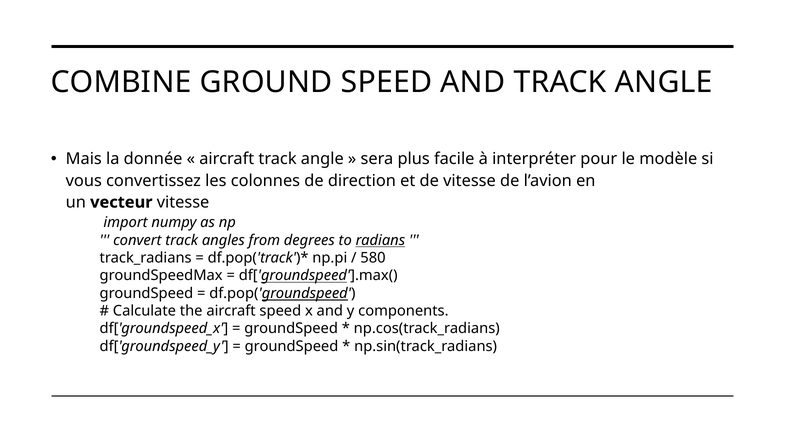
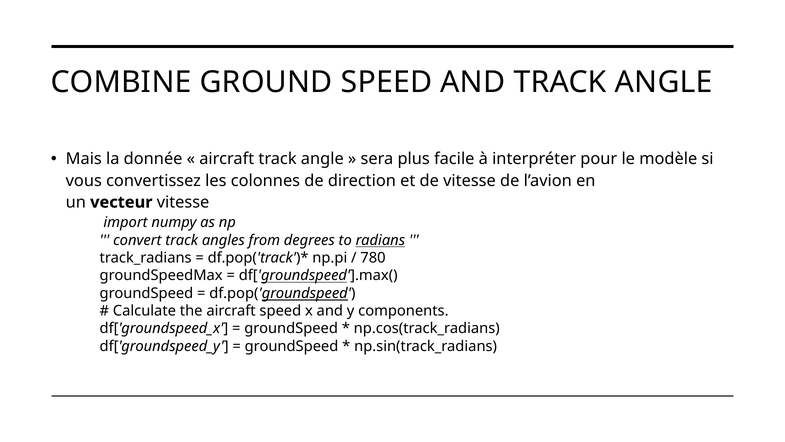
580: 580 -> 780 (373, 258)
